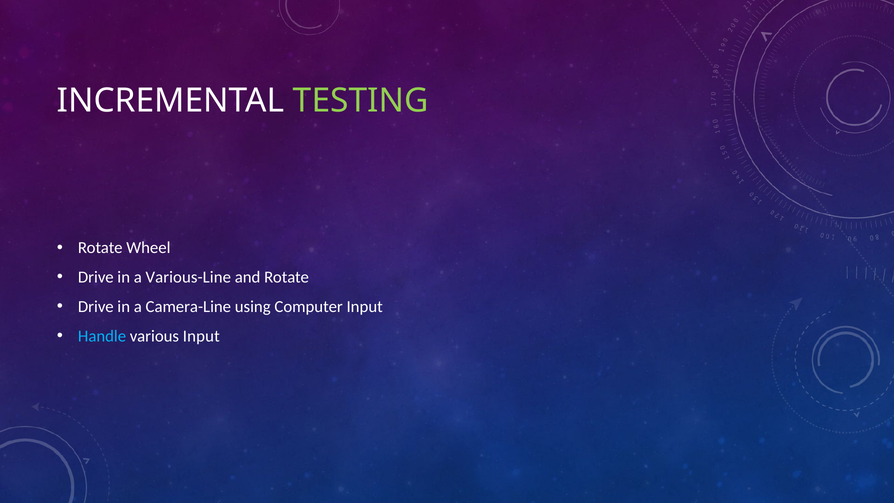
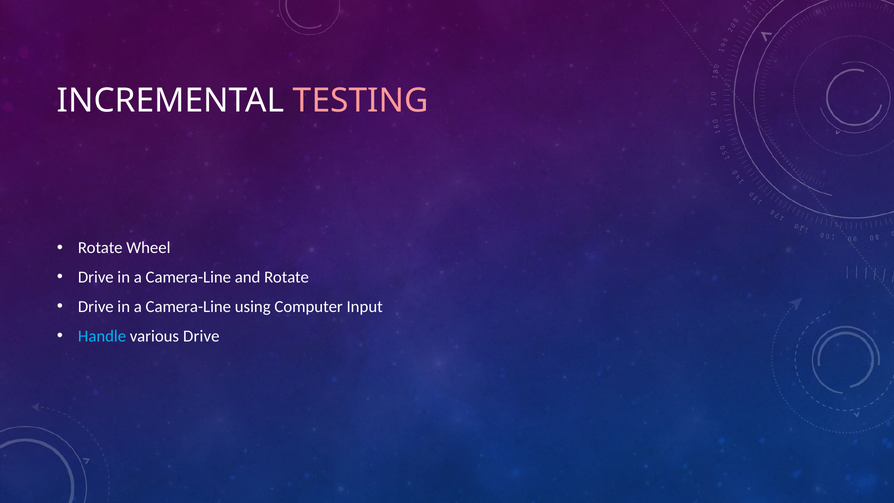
TESTING colour: light green -> pink (361, 100)
Various-Line: Various-Line -> Camera-Line (188, 277)
various Input: Input -> Drive (201, 336)
